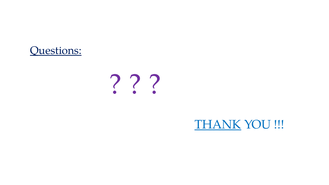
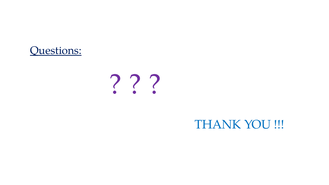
THANK underline: present -> none (218, 125)
